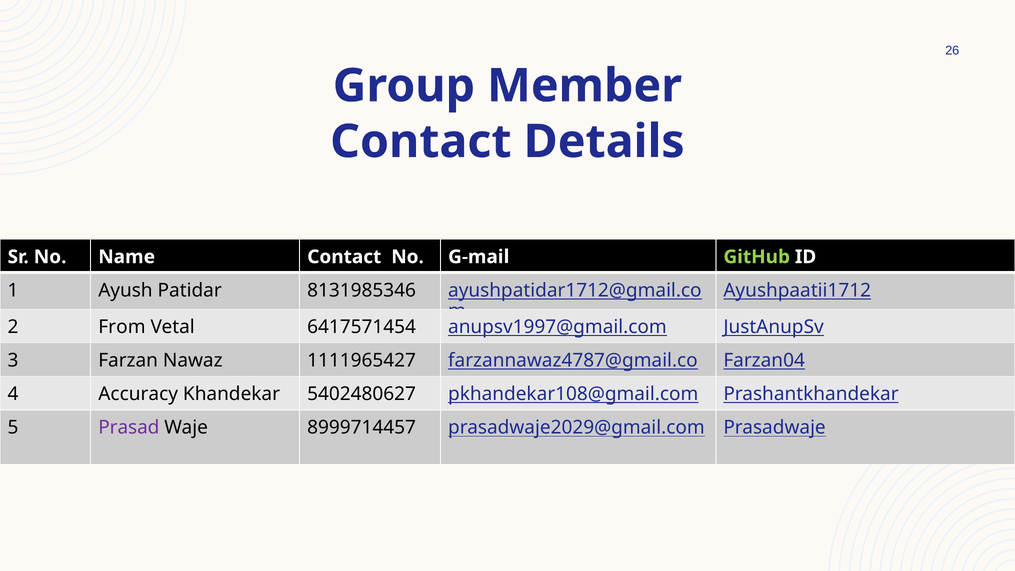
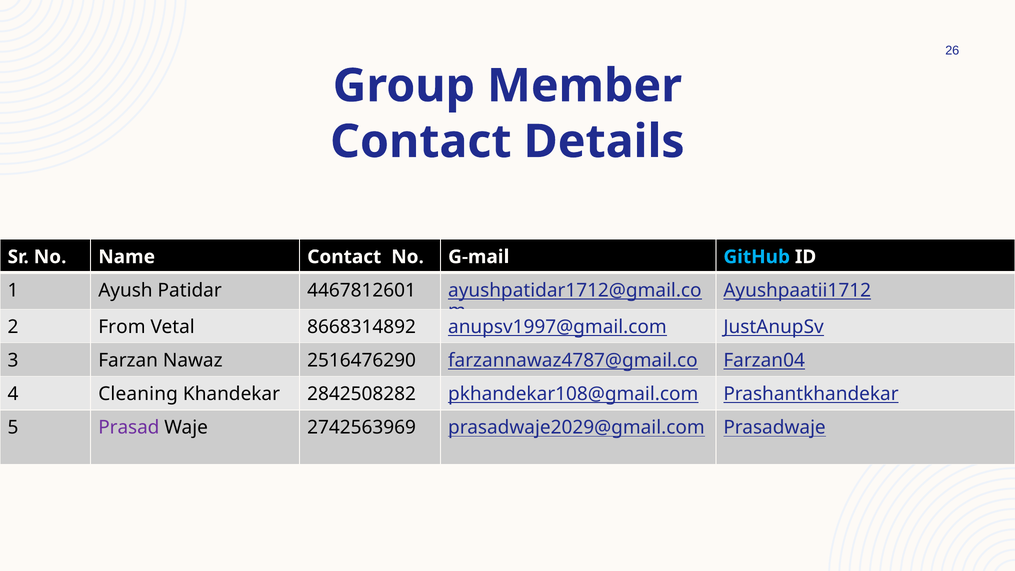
GitHub colour: light green -> light blue (757, 257)
8131985346: 8131985346 -> 4467812601 (362, 290)
6417571454: 6417571454 -> 8668314892 (362, 327)
1111965427: 1111965427 -> 2516476290 (362, 361)
Accuracy: Accuracy -> Cleaning (138, 394)
5402480627: 5402480627 -> 2842508282 (362, 394)
8999714457: 8999714457 -> 2742563969 (362, 428)
